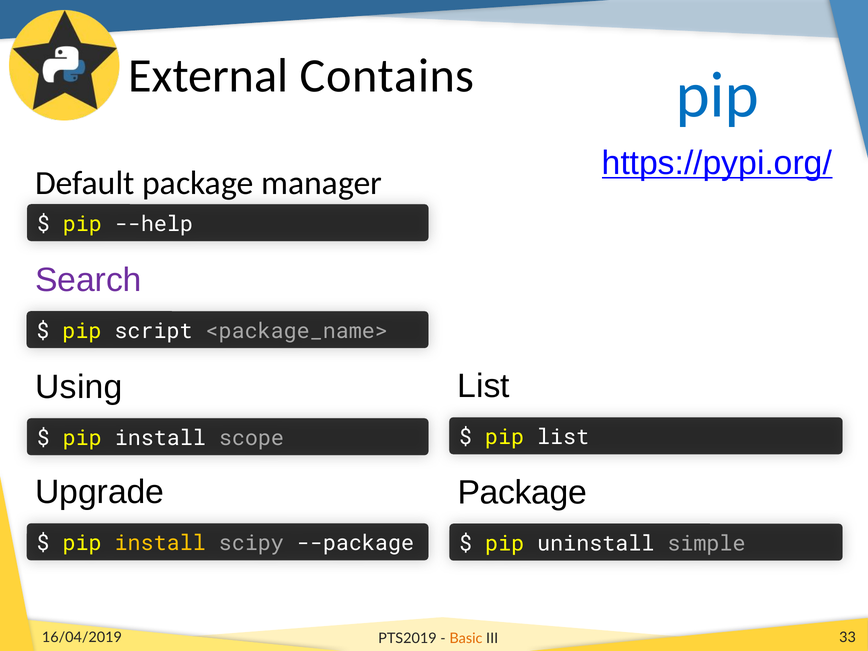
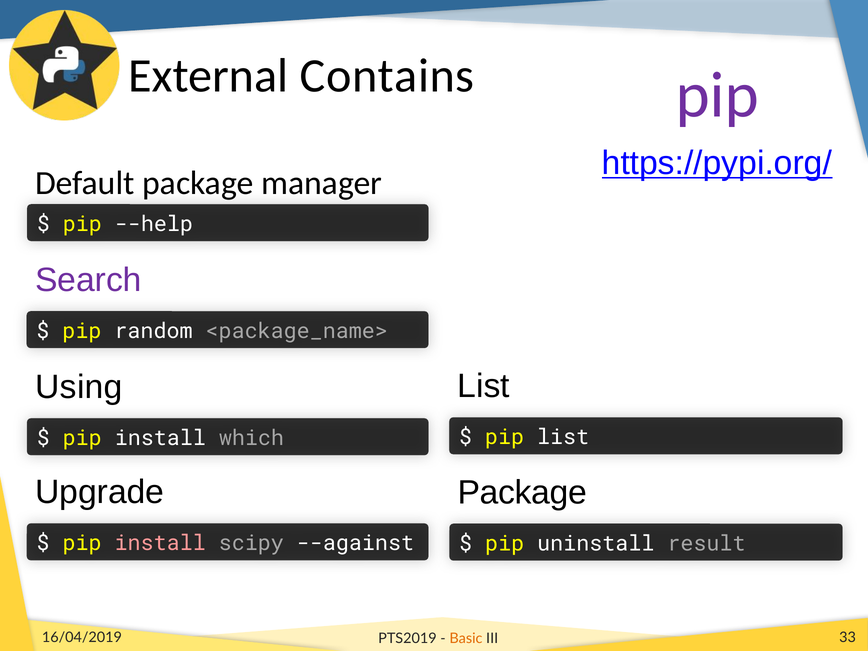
pip colour: blue -> purple (717, 95)
script: script -> random (154, 331)
scope: scope -> which (251, 438)
install colour: yellow -> pink (160, 543)
--package: --package -> --against (355, 543)
simple: simple -> result (706, 544)
